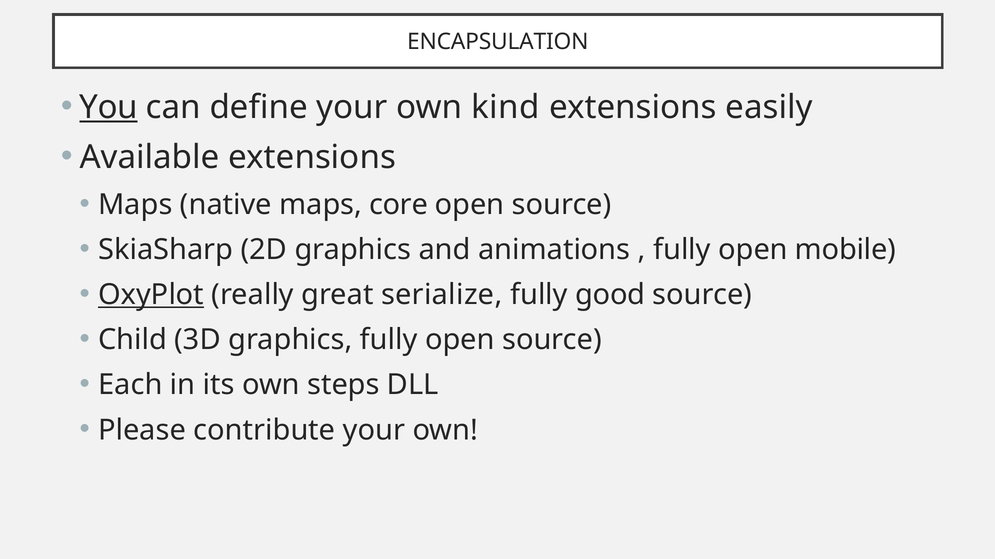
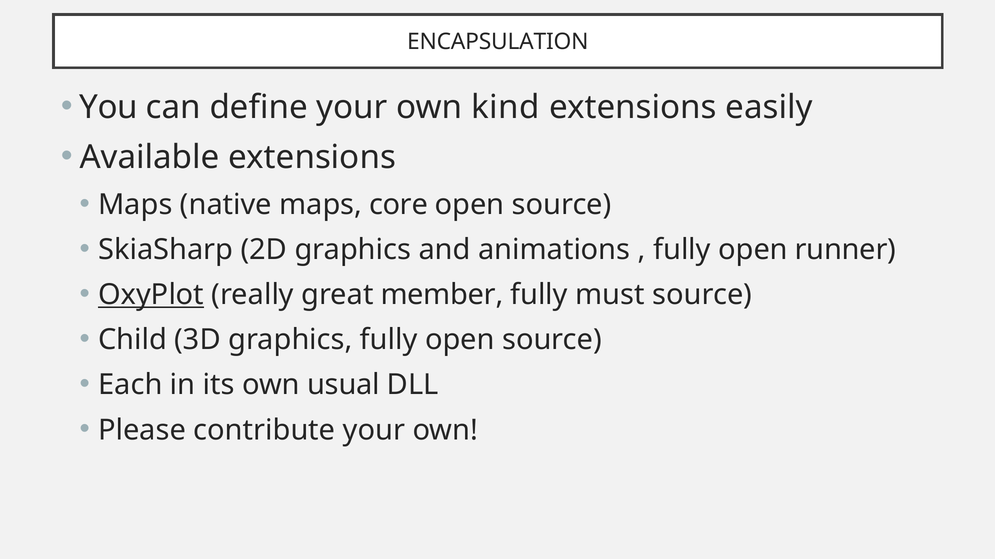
You underline: present -> none (109, 107)
mobile: mobile -> runner (845, 250)
serialize: serialize -> member (442, 295)
good: good -> must (610, 295)
steps: steps -> usual (344, 385)
